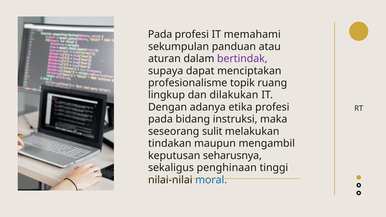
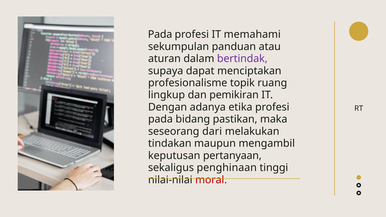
dilakukan: dilakukan -> pemikiran (234, 95)
instruksi: instruksi -> pastikan (235, 119)
sulit: sulit -> dari (212, 131)
seharusnya: seharusnya -> pertanyaan (232, 156)
moral colour: blue -> red (211, 180)
